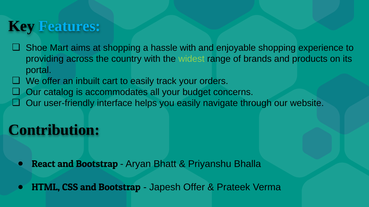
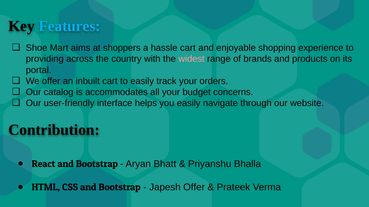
at shopping: shopping -> shoppers (122, 48)
hassle with: with -> cart (188, 48)
widest colour: light green -> pink (191, 59)
